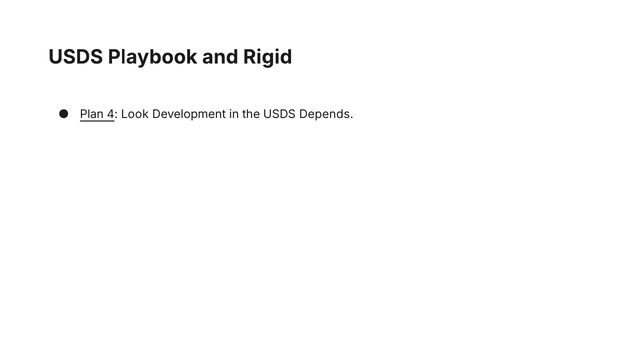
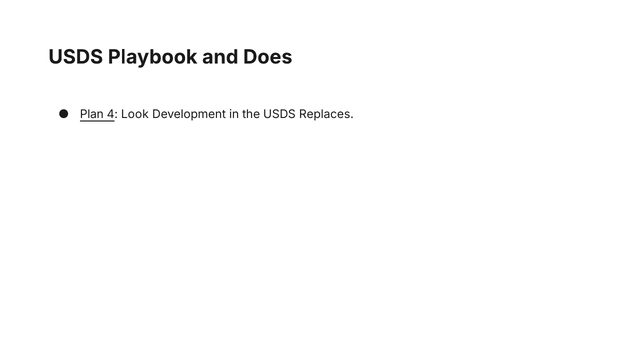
Rigid: Rigid -> Does (268, 57)
Depends: Depends -> Replaces (326, 115)
